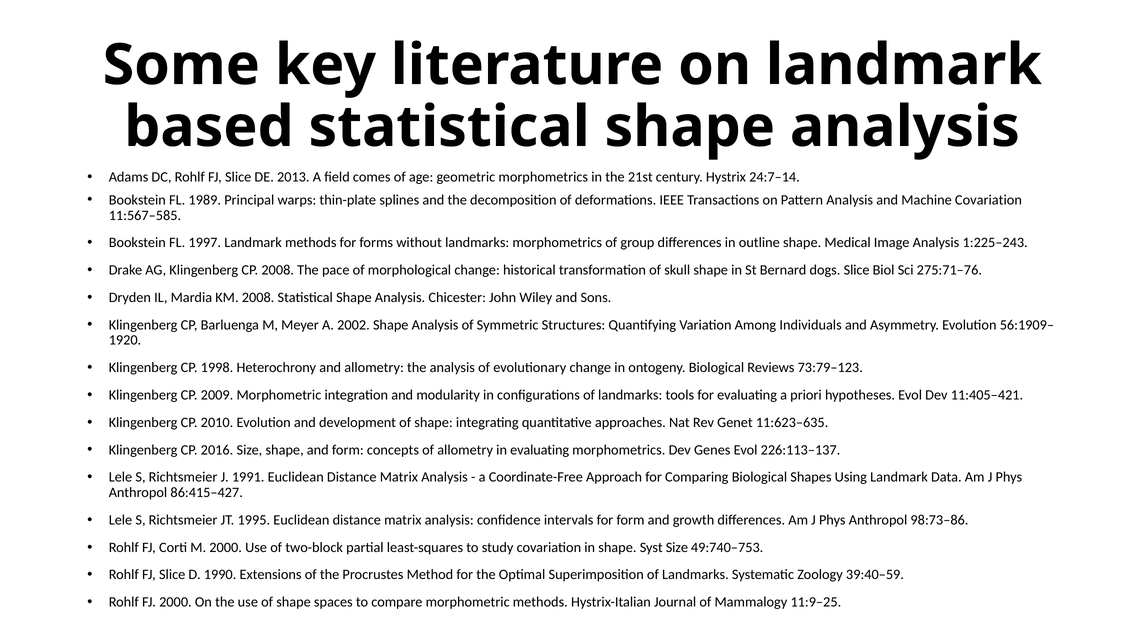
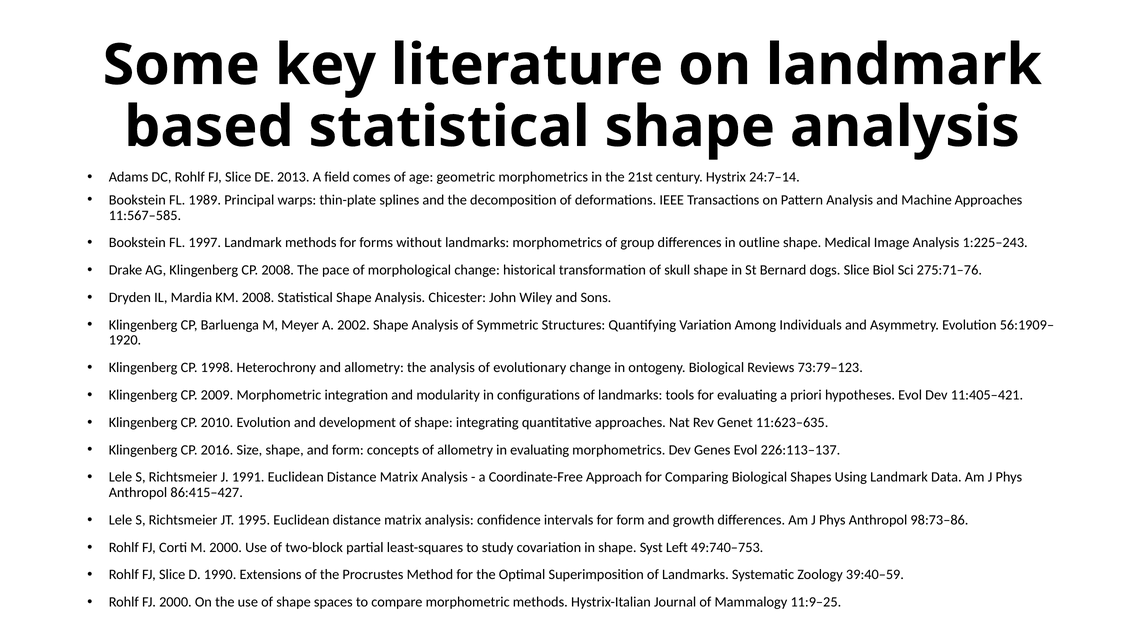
Machine Covariation: Covariation -> Approaches (989, 200)
Syst Size: Size -> Left (677, 547)
